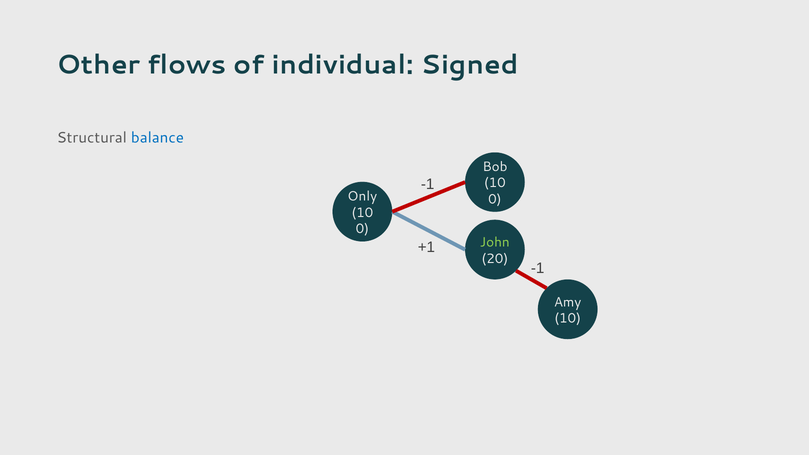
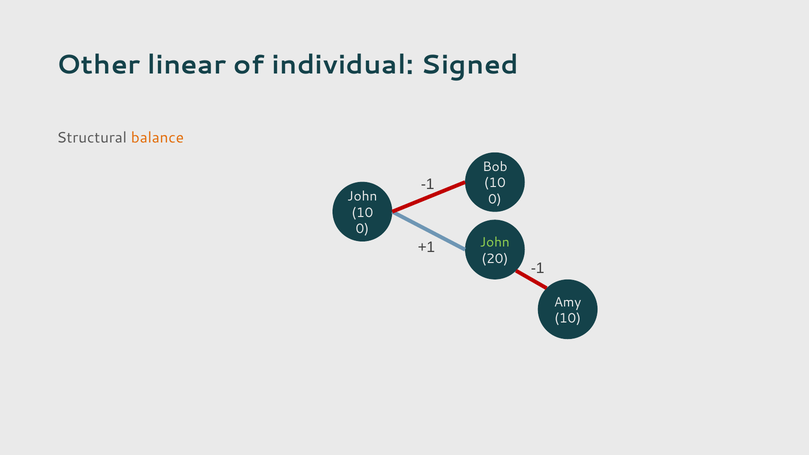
flows: flows -> linear (187, 65)
balance colour: blue -> orange (158, 138)
Only: Only -> John (362, 196)
